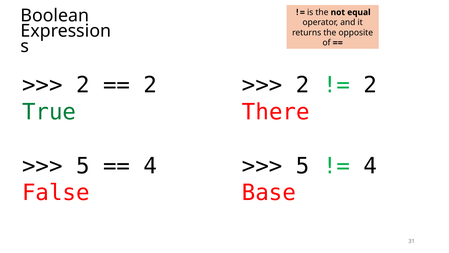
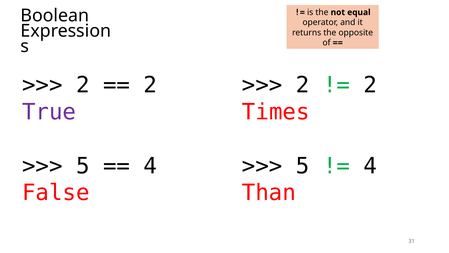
True colour: green -> purple (49, 112)
There: There -> Times (276, 112)
Base: Base -> Than (269, 193)
